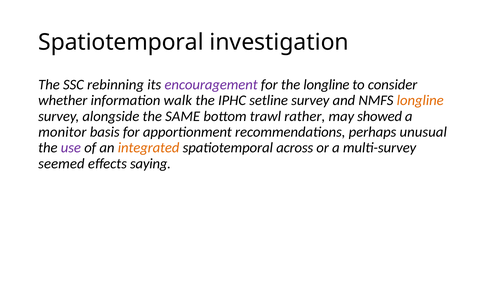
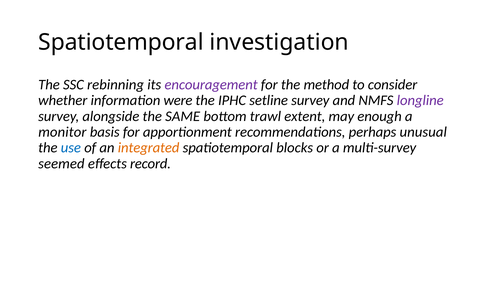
the longline: longline -> method (326, 85)
walk: walk -> were (178, 100)
longline colour: orange -> purple (420, 100)
rather: rather -> extent (305, 116)
showed: showed -> enough (380, 116)
use colour: purple -> blue (71, 148)
across: across -> blocks (295, 148)
saying: saying -> record (150, 163)
